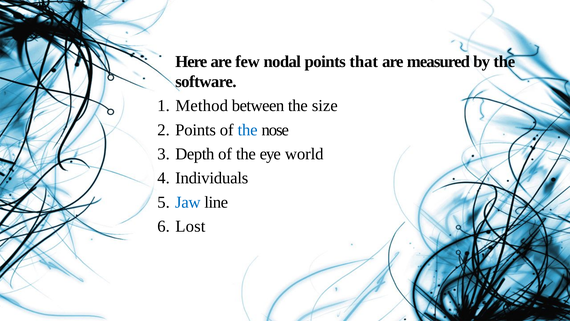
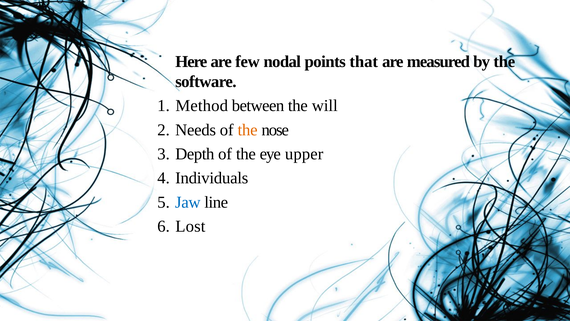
size: size -> will (325, 106)
Points: Points -> Needs (196, 130)
the colour: blue -> orange (248, 130)
world: world -> upper (304, 154)
